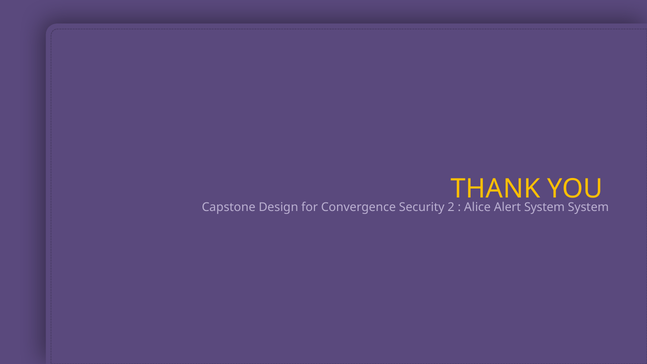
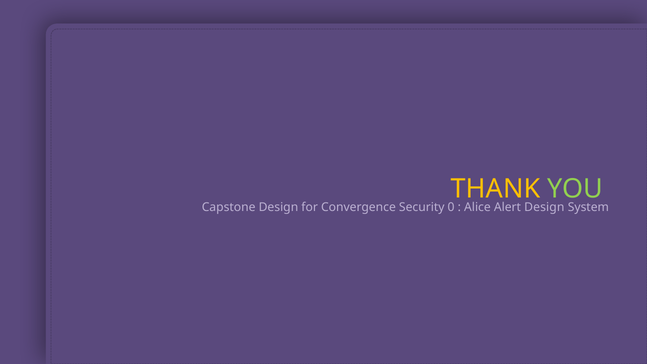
YOU colour: yellow -> light green (575, 189)
2: 2 -> 0 (451, 207)
System: System -> Design (544, 207)
